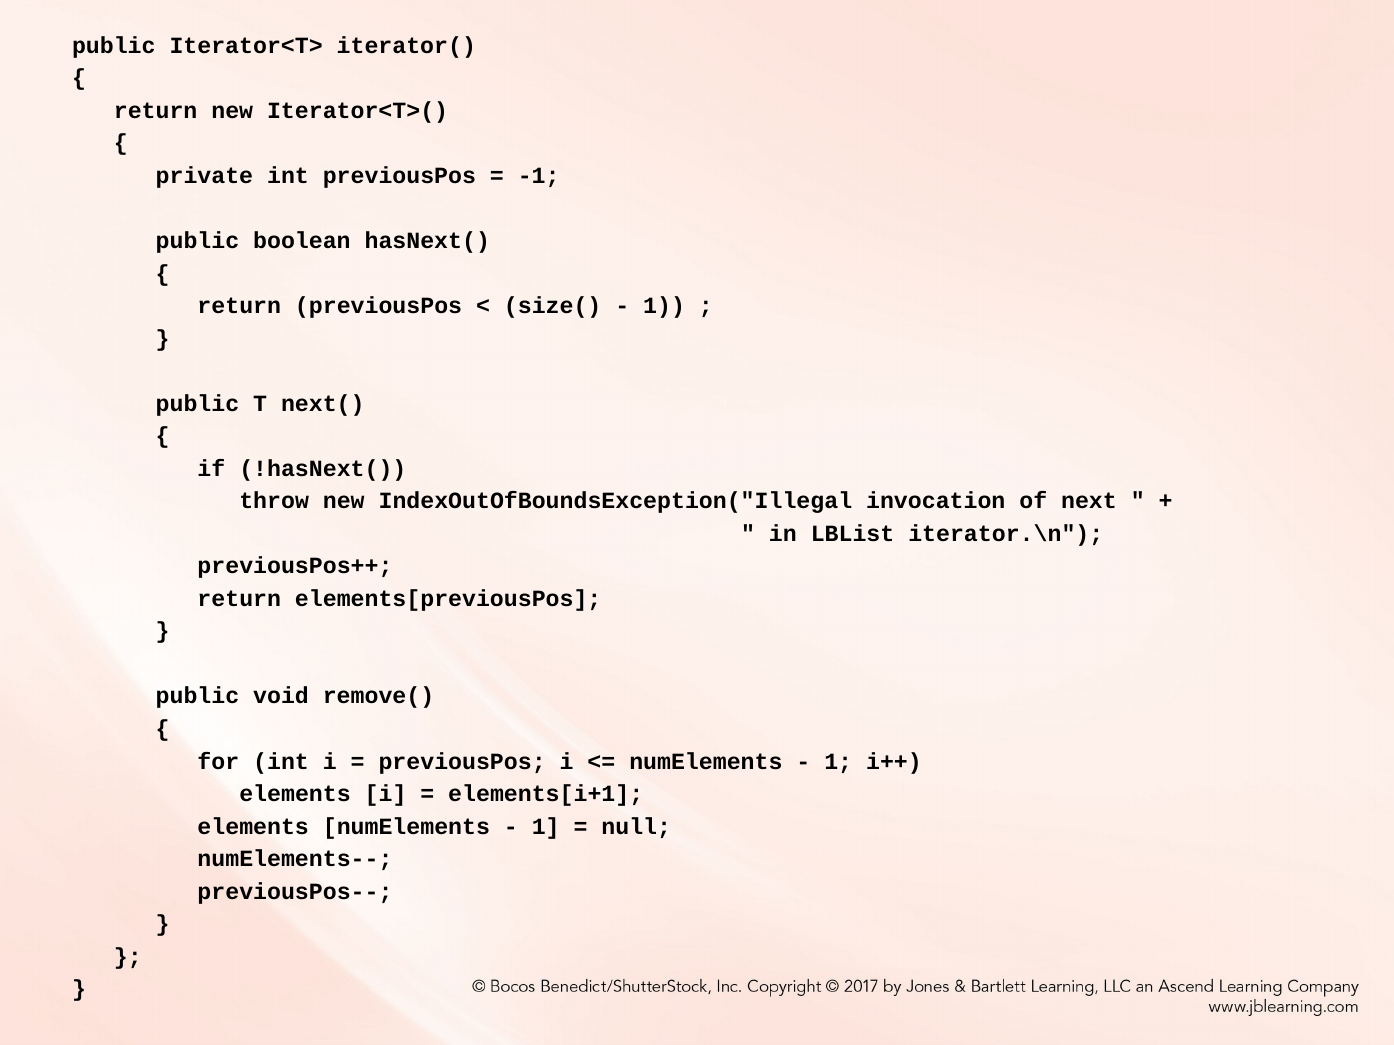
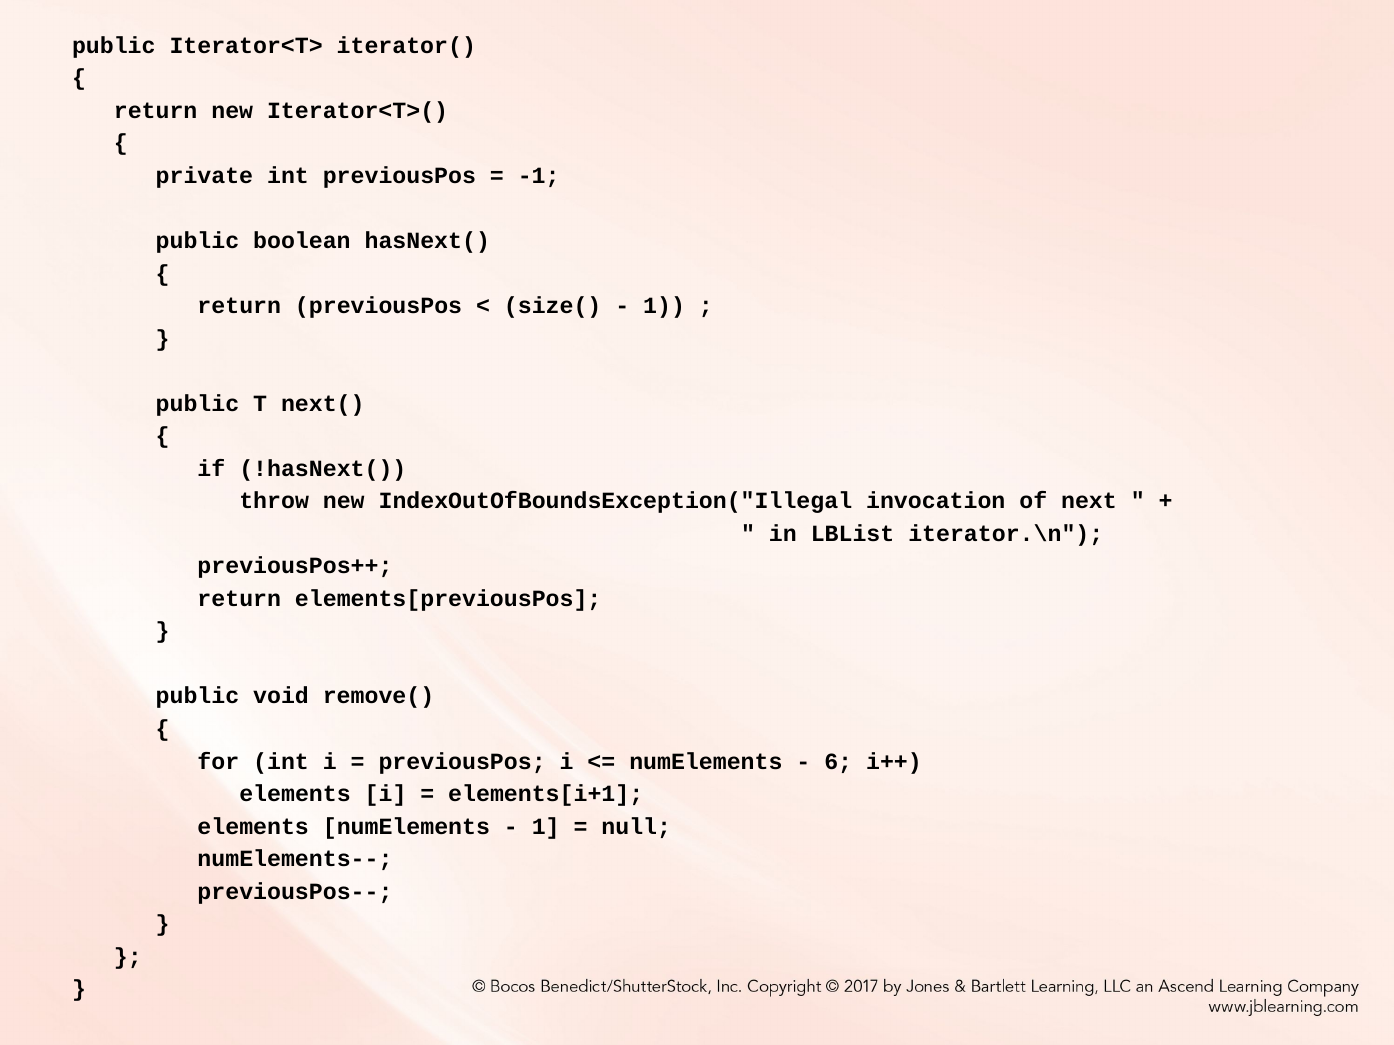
1: 1 -> 6 (838, 762)
